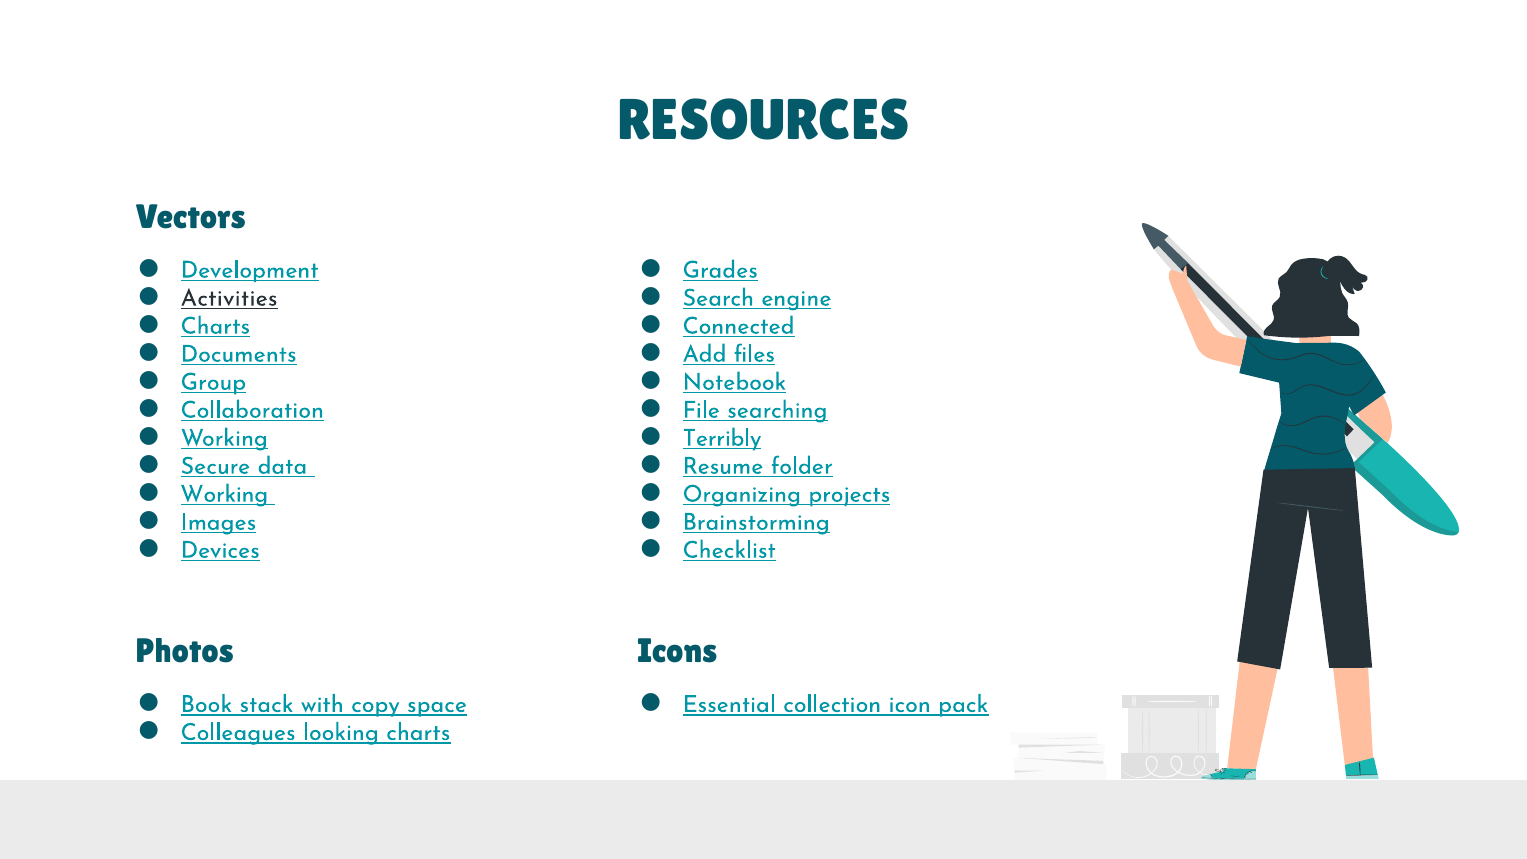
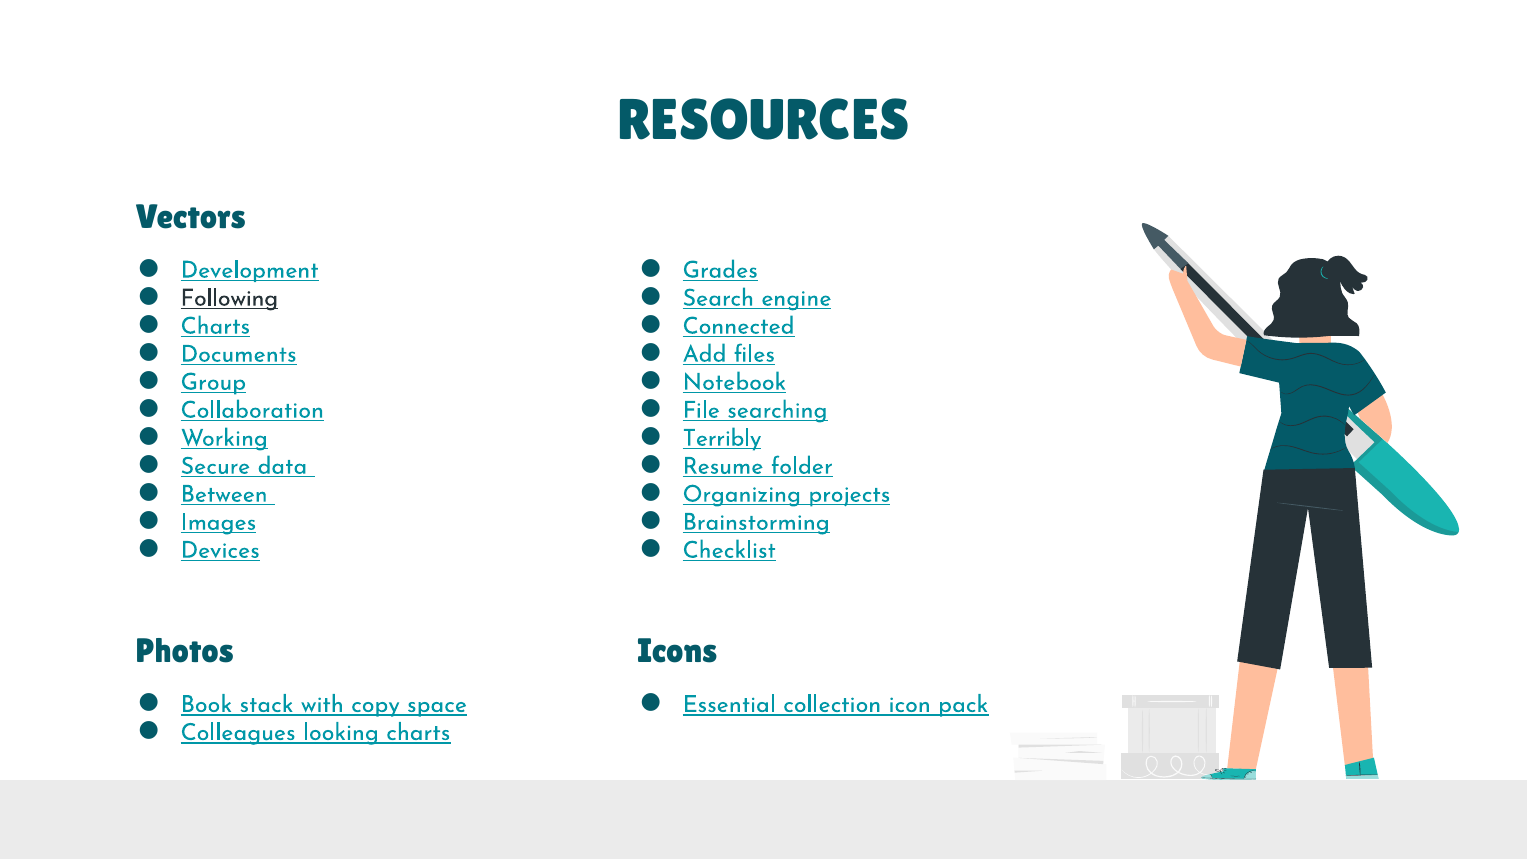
Activities: Activities -> Following (229, 298)
Working: Working -> Between (224, 494)
